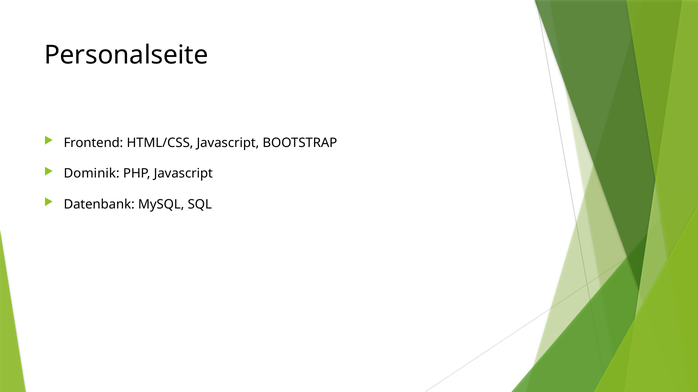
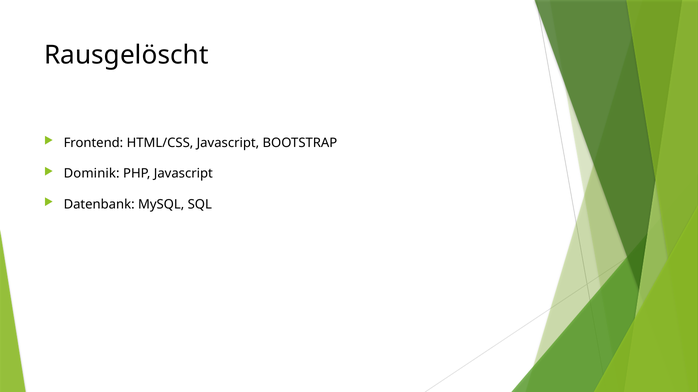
Personalseite: Personalseite -> Rausgelöscht (126, 55)
